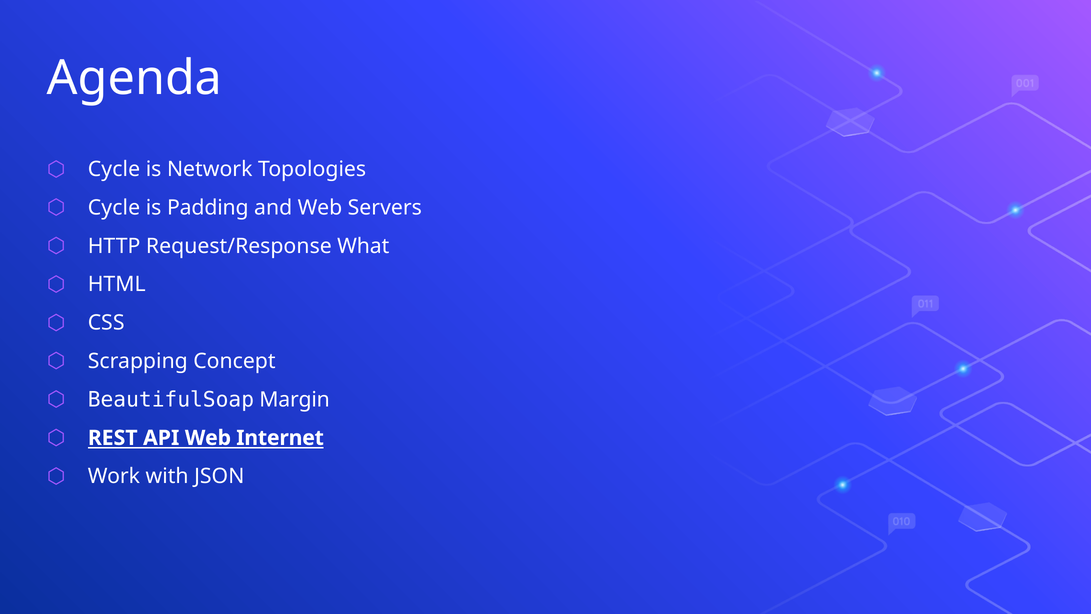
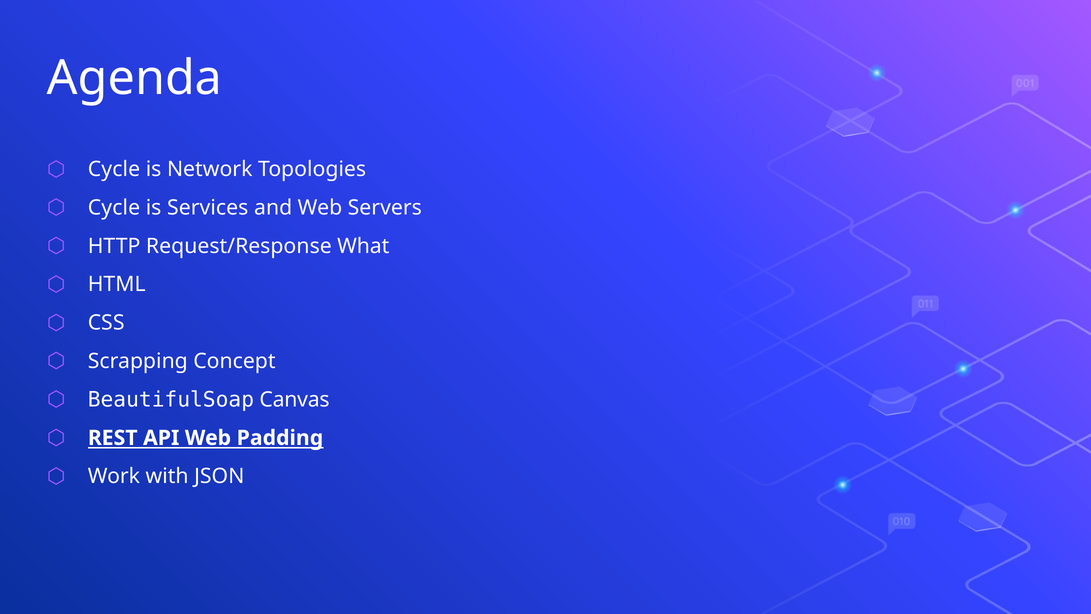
Padding: Padding -> Services (208, 208)
Margin: Margin -> Canvas (295, 399)
Internet: Internet -> Padding (280, 438)
